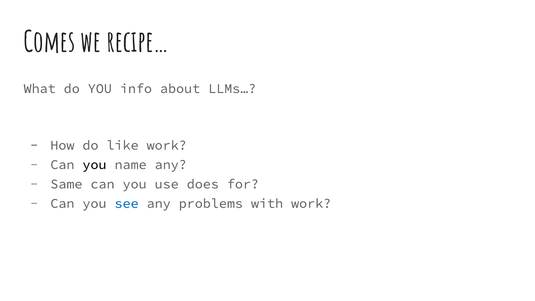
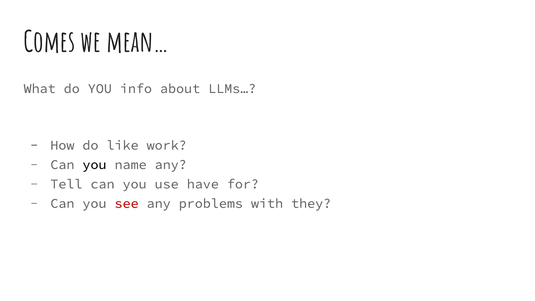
recipe…: recipe… -> mean… (138, 42)
Same: Same -> Tell (66, 184)
does: does -> have (203, 184)
see colour: blue -> red (127, 203)
with work: work -> they (311, 203)
